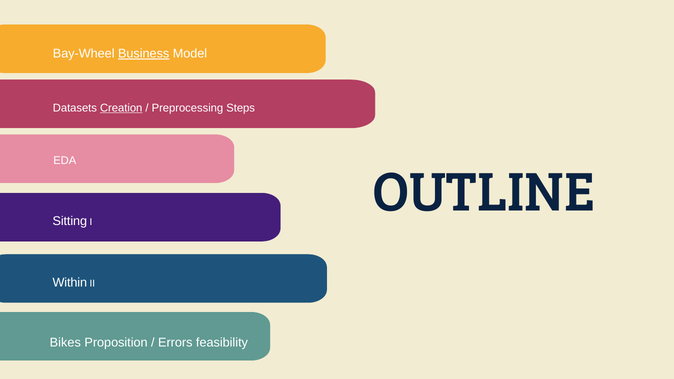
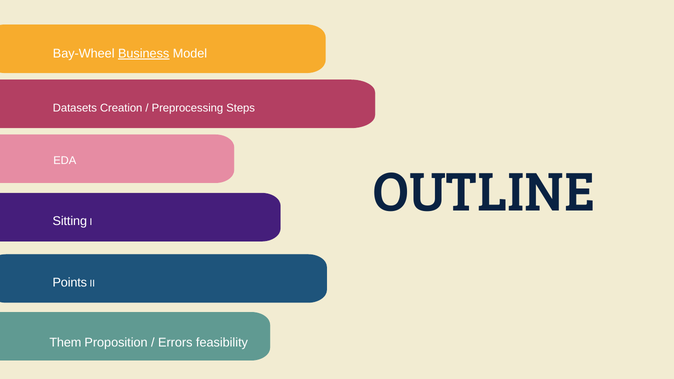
Creation underline: present -> none (121, 108)
Within: Within -> Points (70, 283)
Bikes: Bikes -> Them (65, 343)
